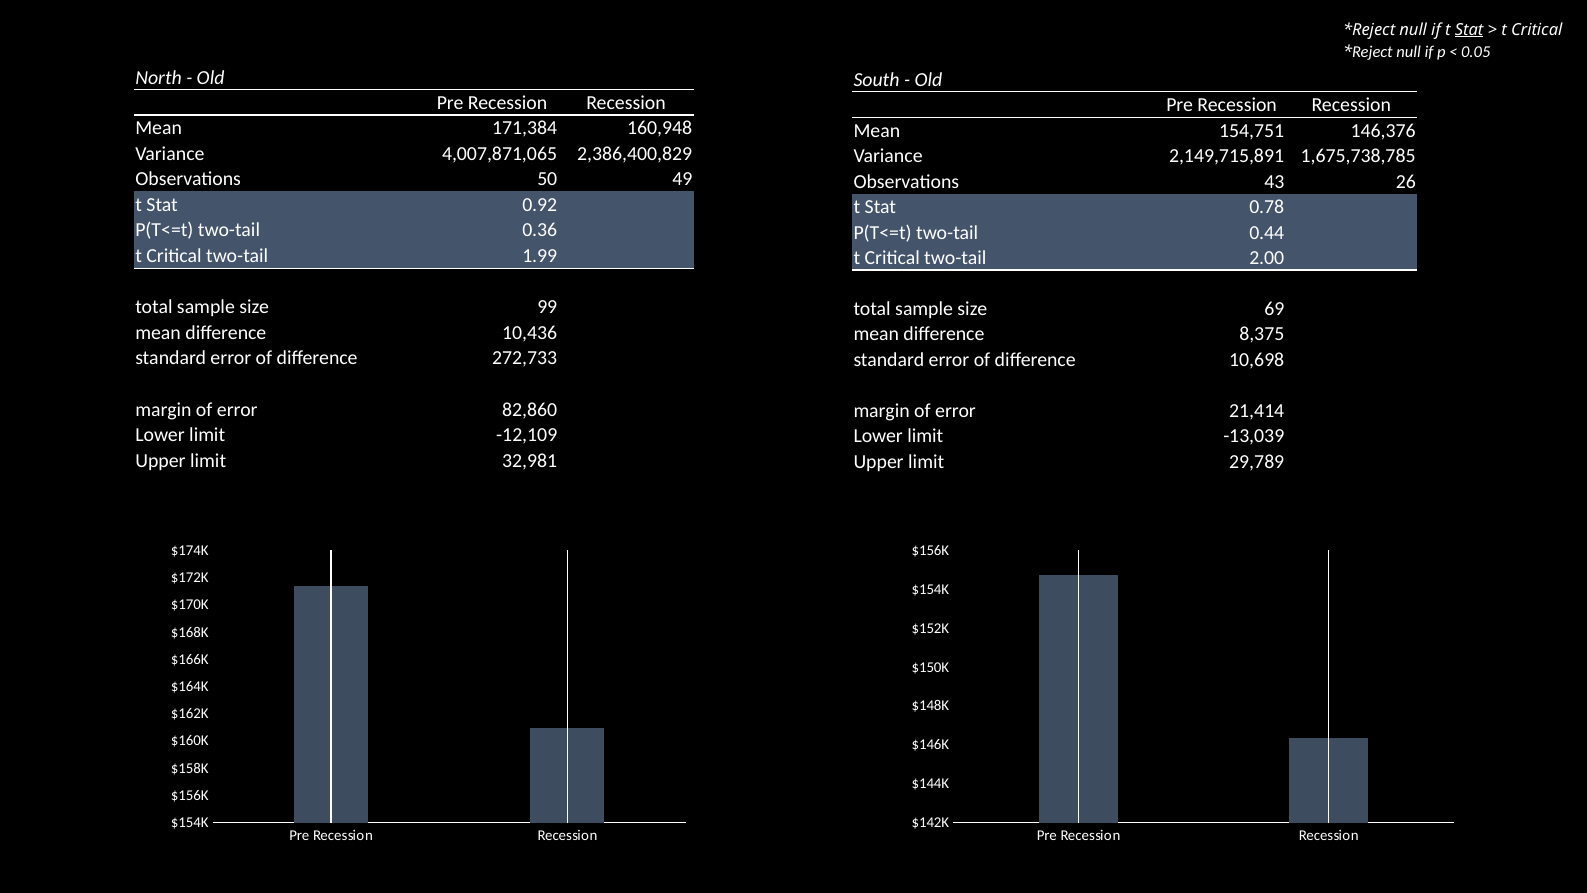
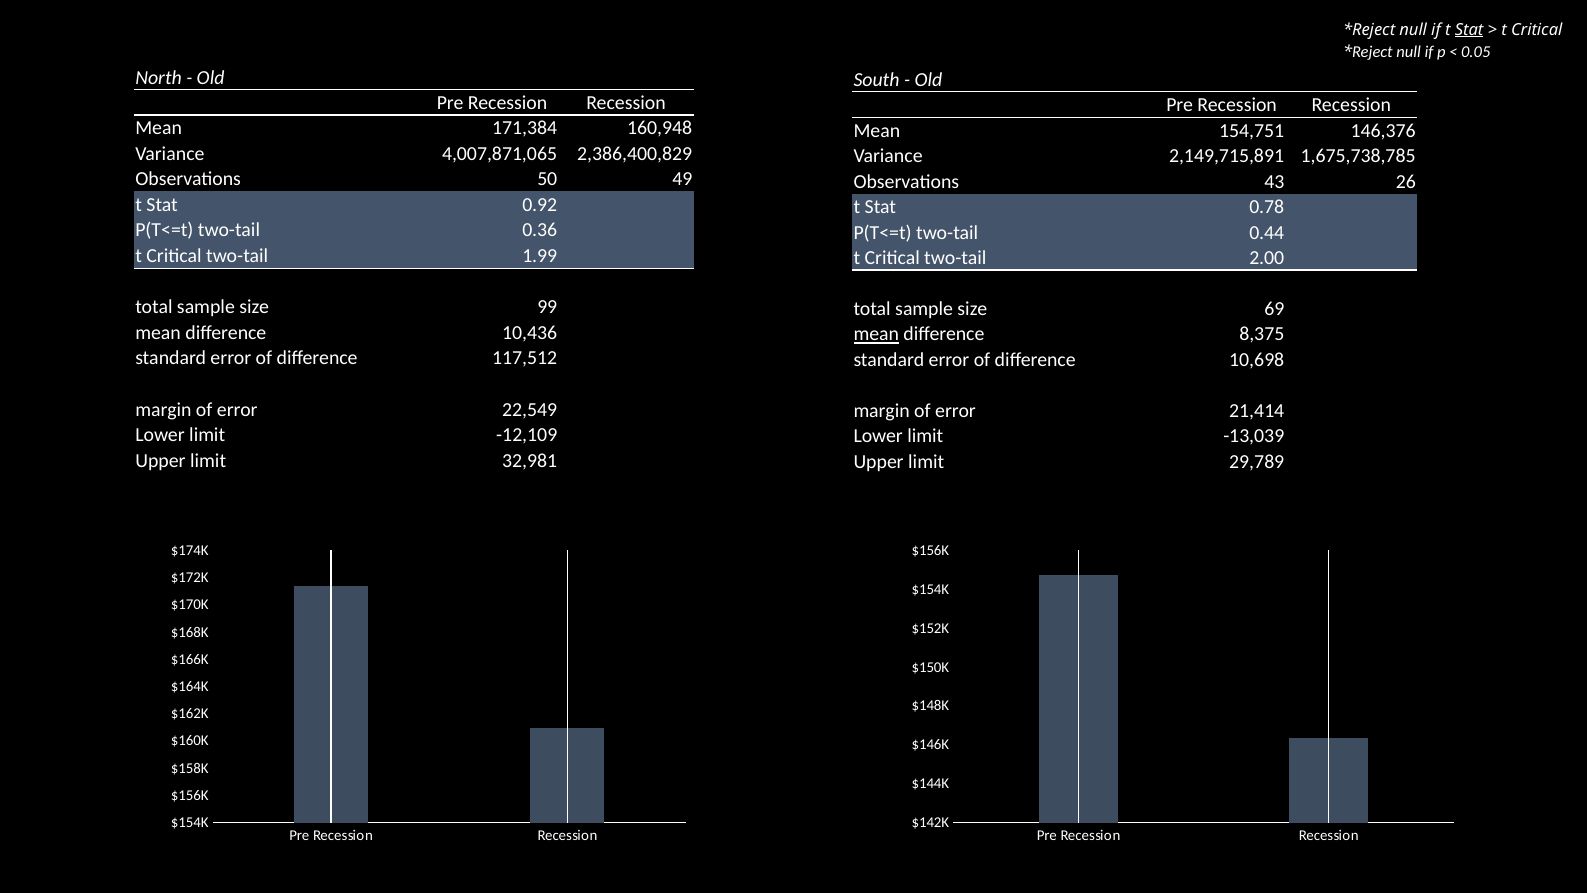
mean underline: none -> present (876, 334)
272,733: 272,733 -> 117,512 (525, 358)
82,860: 82,860 -> 22,549 (530, 410)
